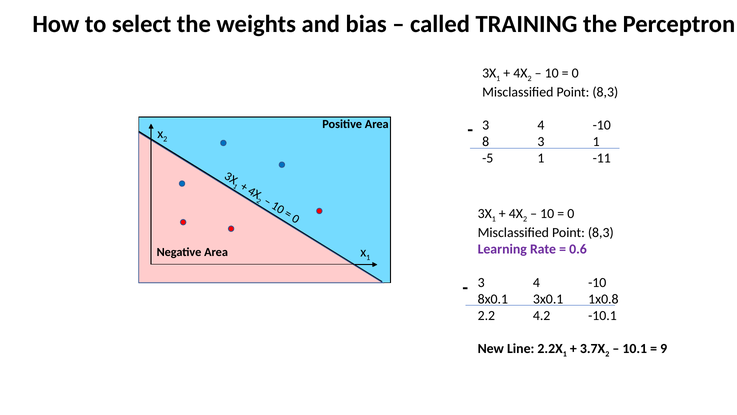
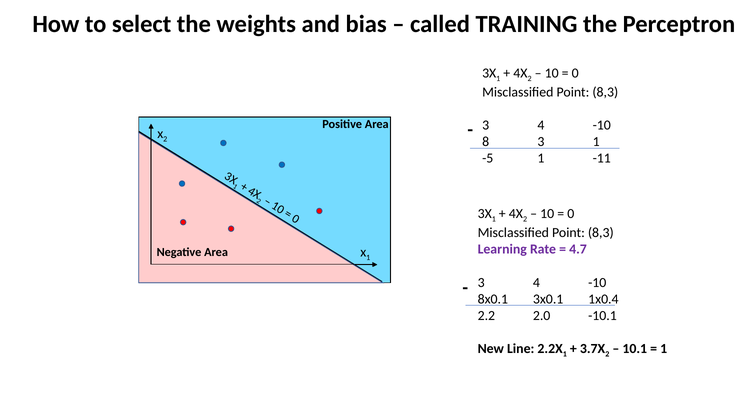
0.6: 0.6 -> 4.7 (578, 249)
1x0.8: 1x0.8 -> 1x0.4 (603, 299)
4.2: 4.2 -> 2.0 (542, 315)
9: 9 -> 1 (664, 349)
